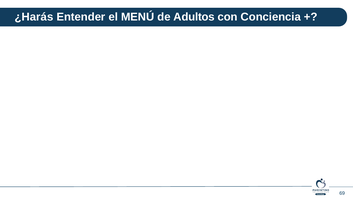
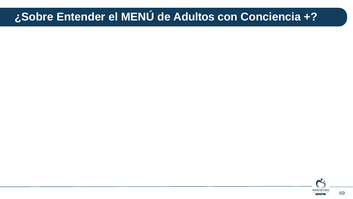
¿Harás: ¿Harás -> ¿Sobre (34, 17)
